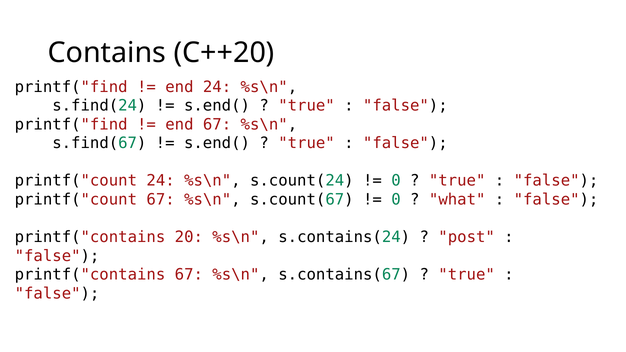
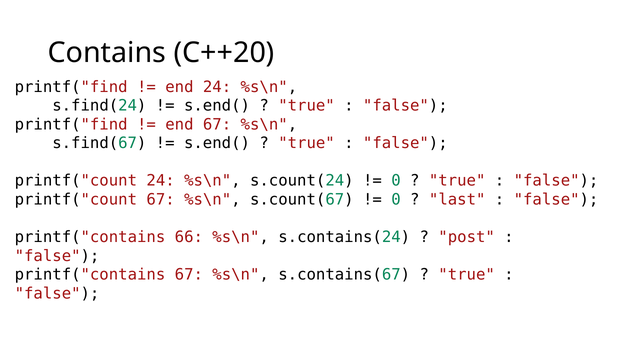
what: what -> last (457, 200)
20: 20 -> 66 (189, 237)
